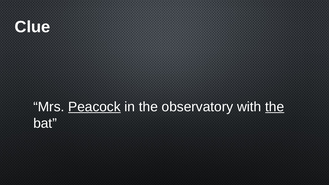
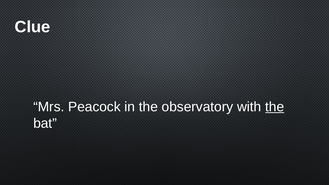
Peacock underline: present -> none (94, 107)
